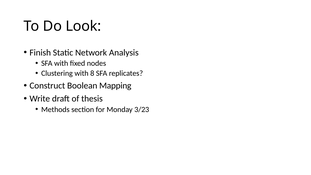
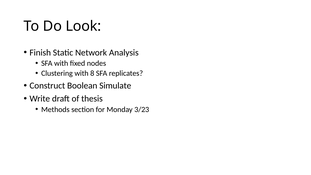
Mapping: Mapping -> Simulate (115, 86)
